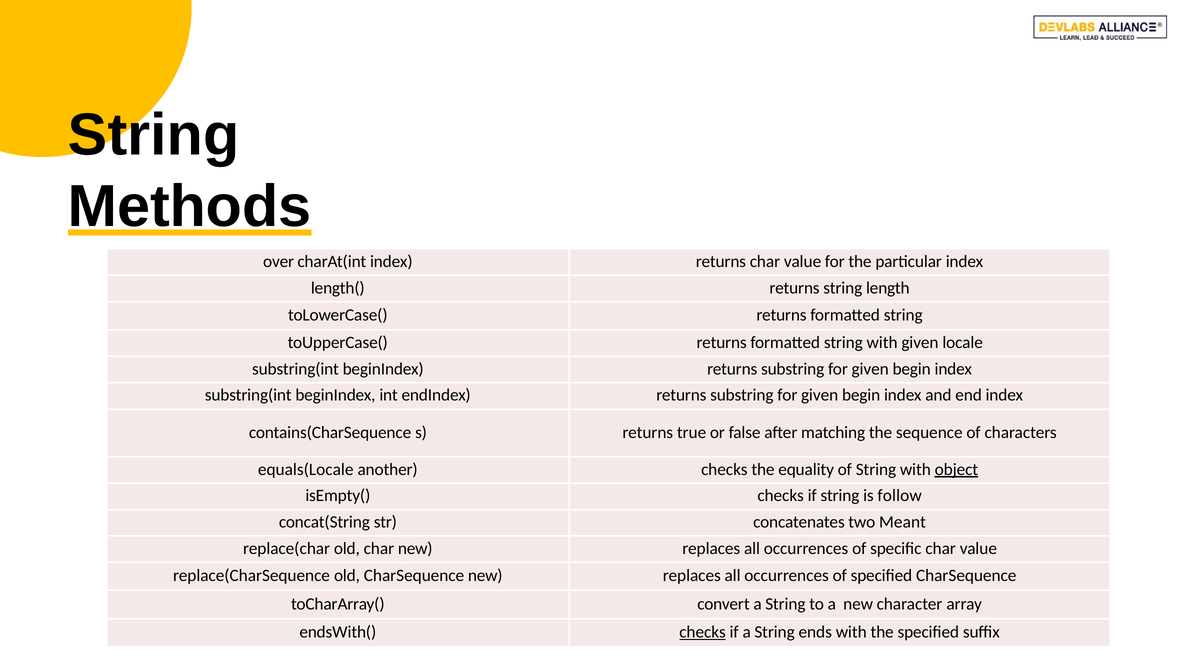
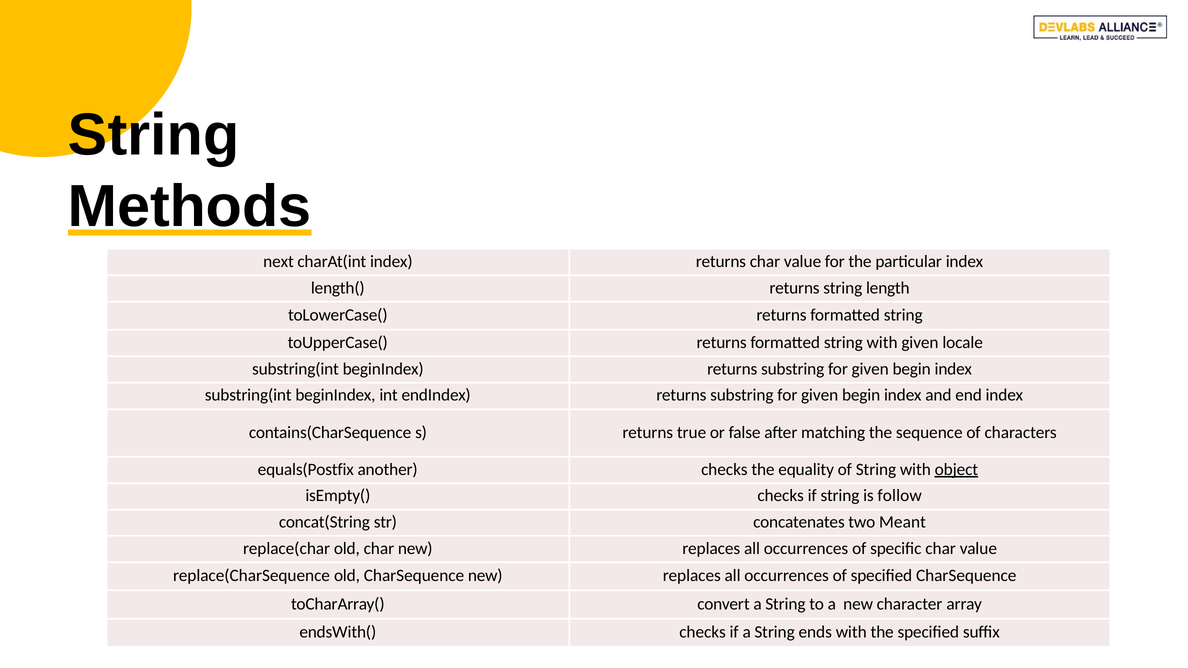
over: over -> next (279, 262)
equals(Locale: equals(Locale -> equals(Postfix (306, 469)
checks underline: present -> none (703, 632)
